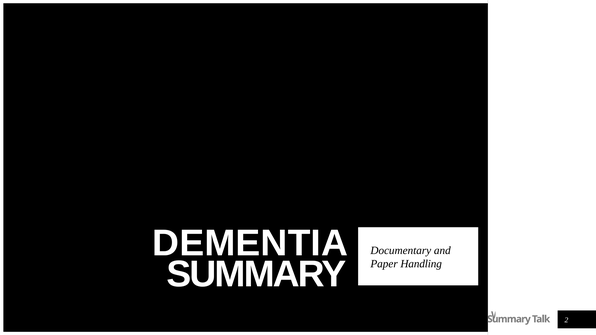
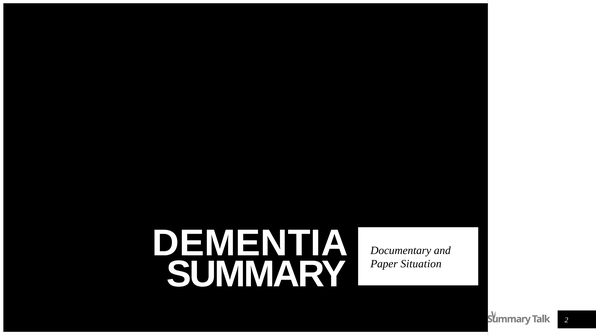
Handling: Handling -> Situation (421, 264)
